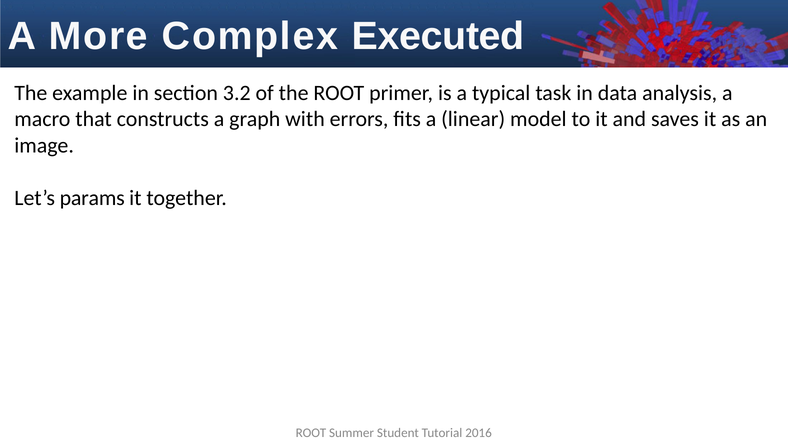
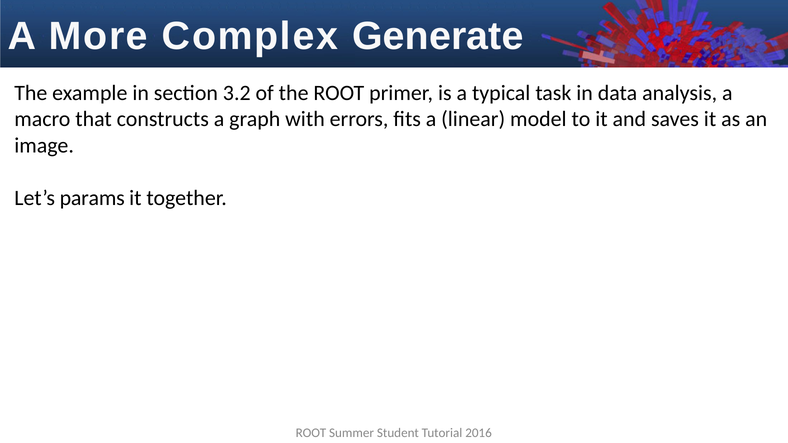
Executed: Executed -> Generate (438, 36)
